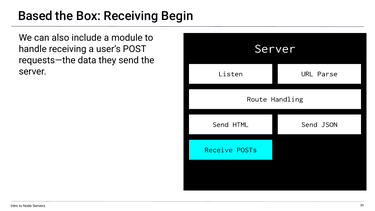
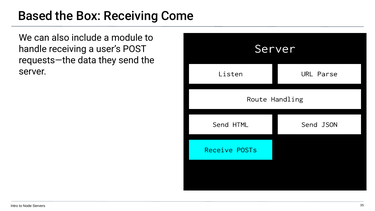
Begin: Begin -> Come (177, 16)
